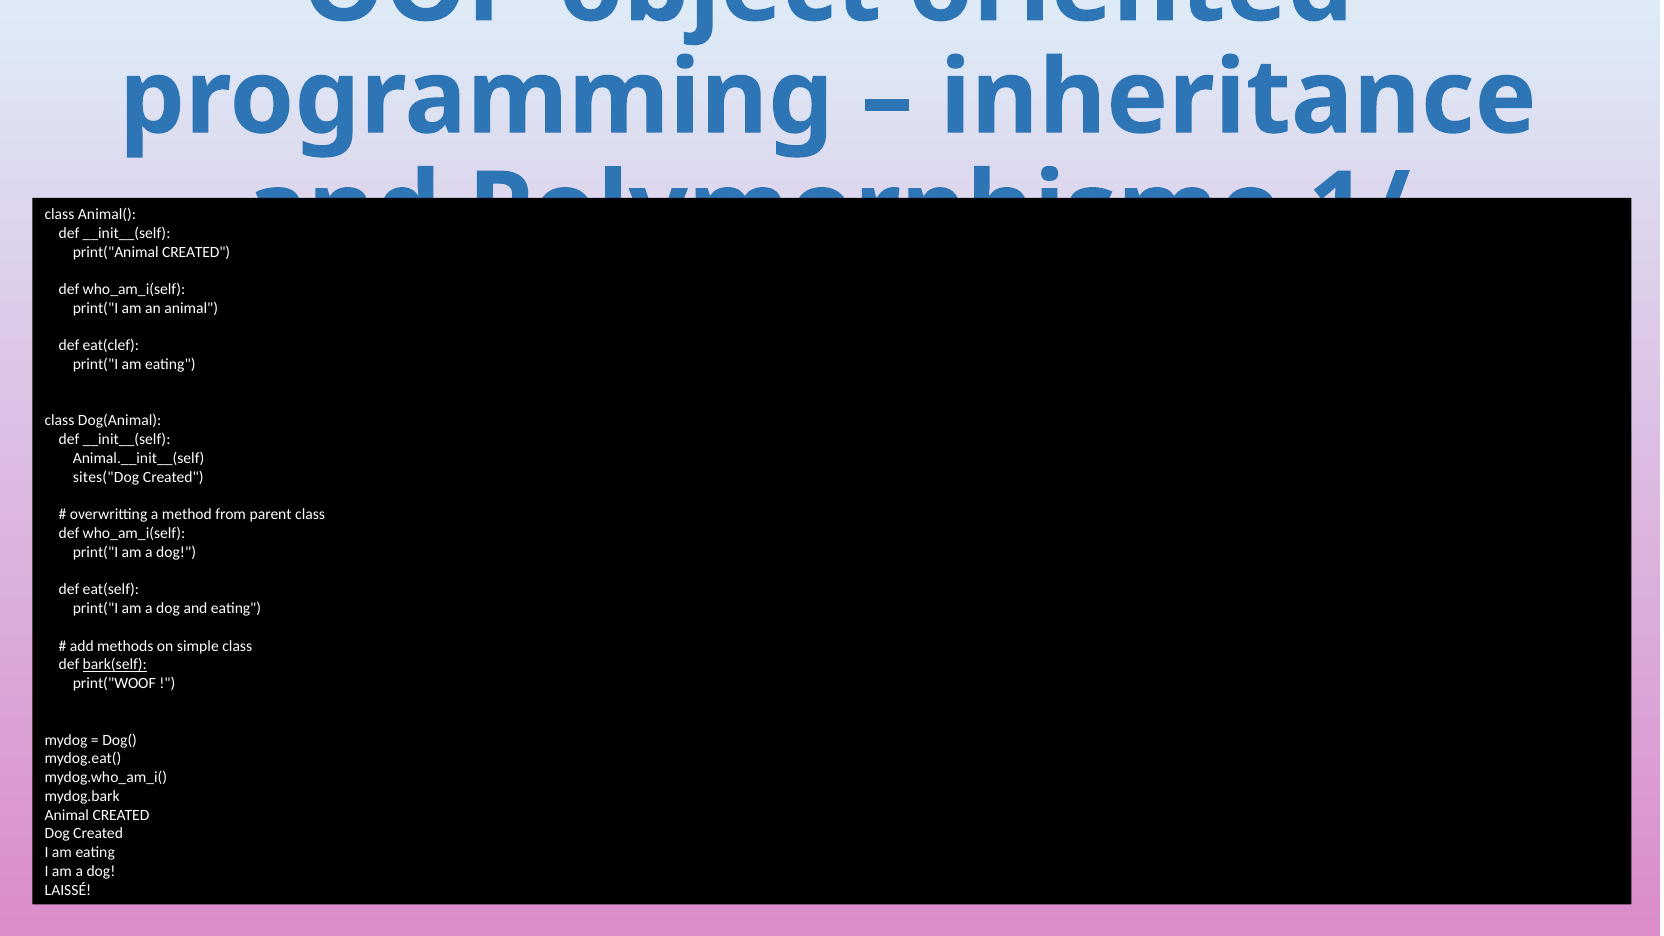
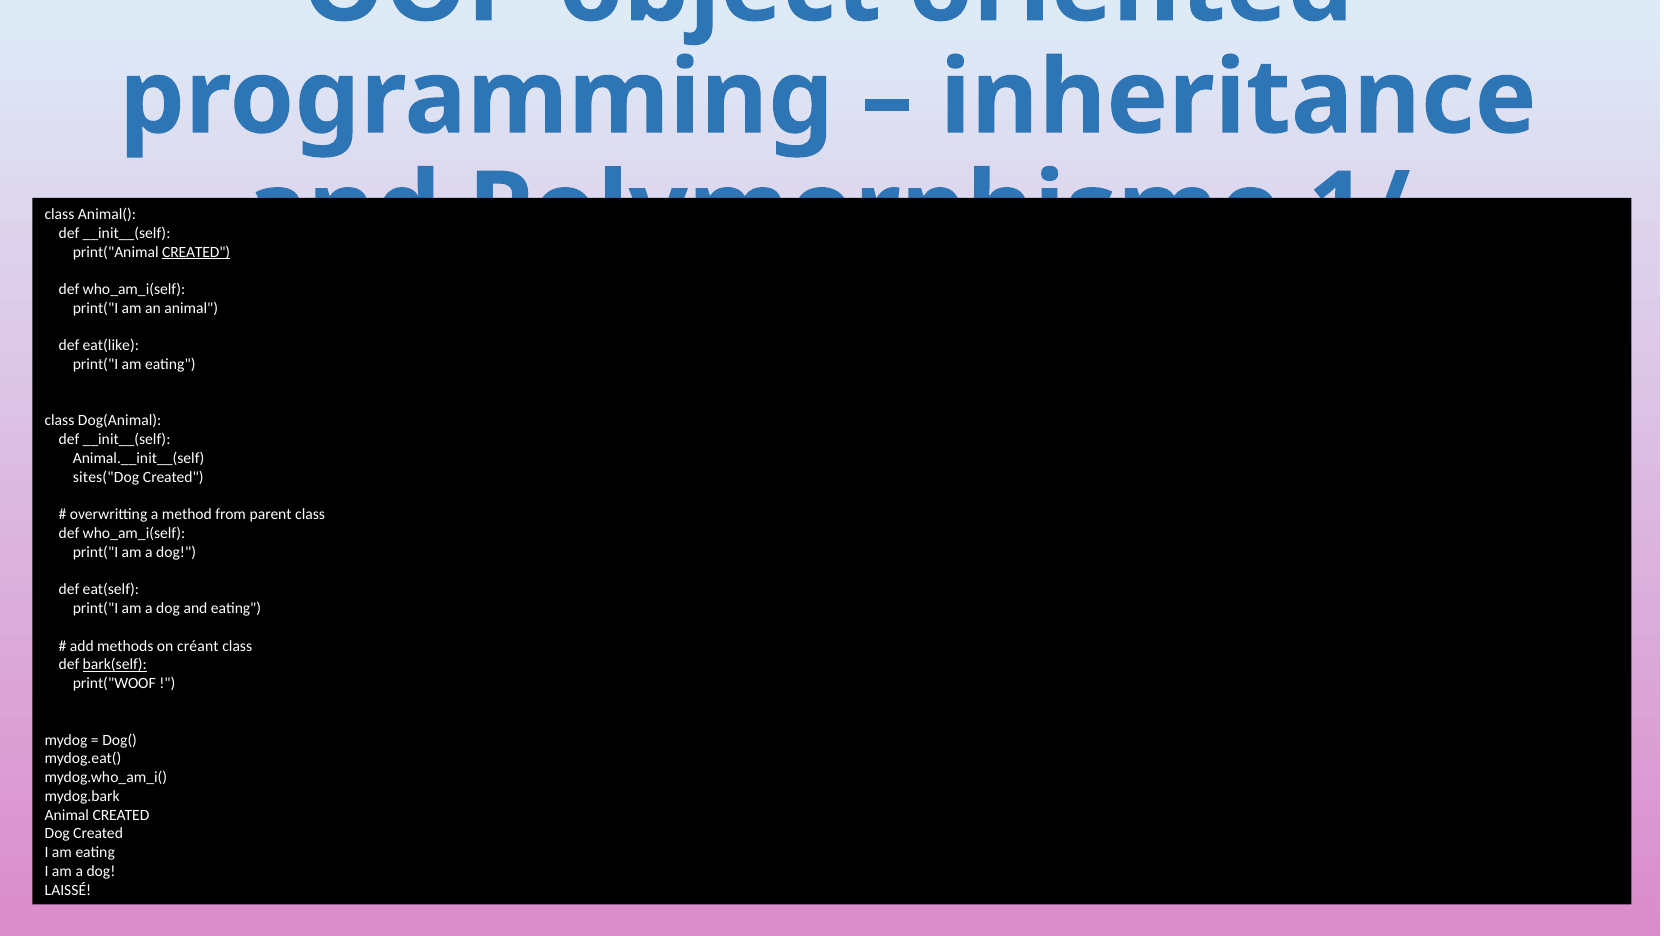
CREATED underline: none -> present (196, 252)
eat(clef: eat(clef -> eat(like (111, 346)
simple: simple -> créant (198, 646)
